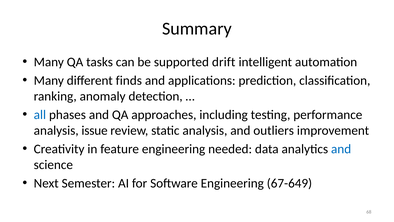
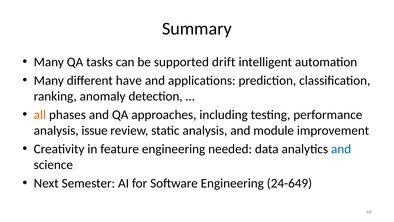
finds: finds -> have (129, 80)
all colour: blue -> orange (40, 115)
outliers: outliers -> module (274, 130)
67-649: 67-649 -> 24-649 (289, 183)
